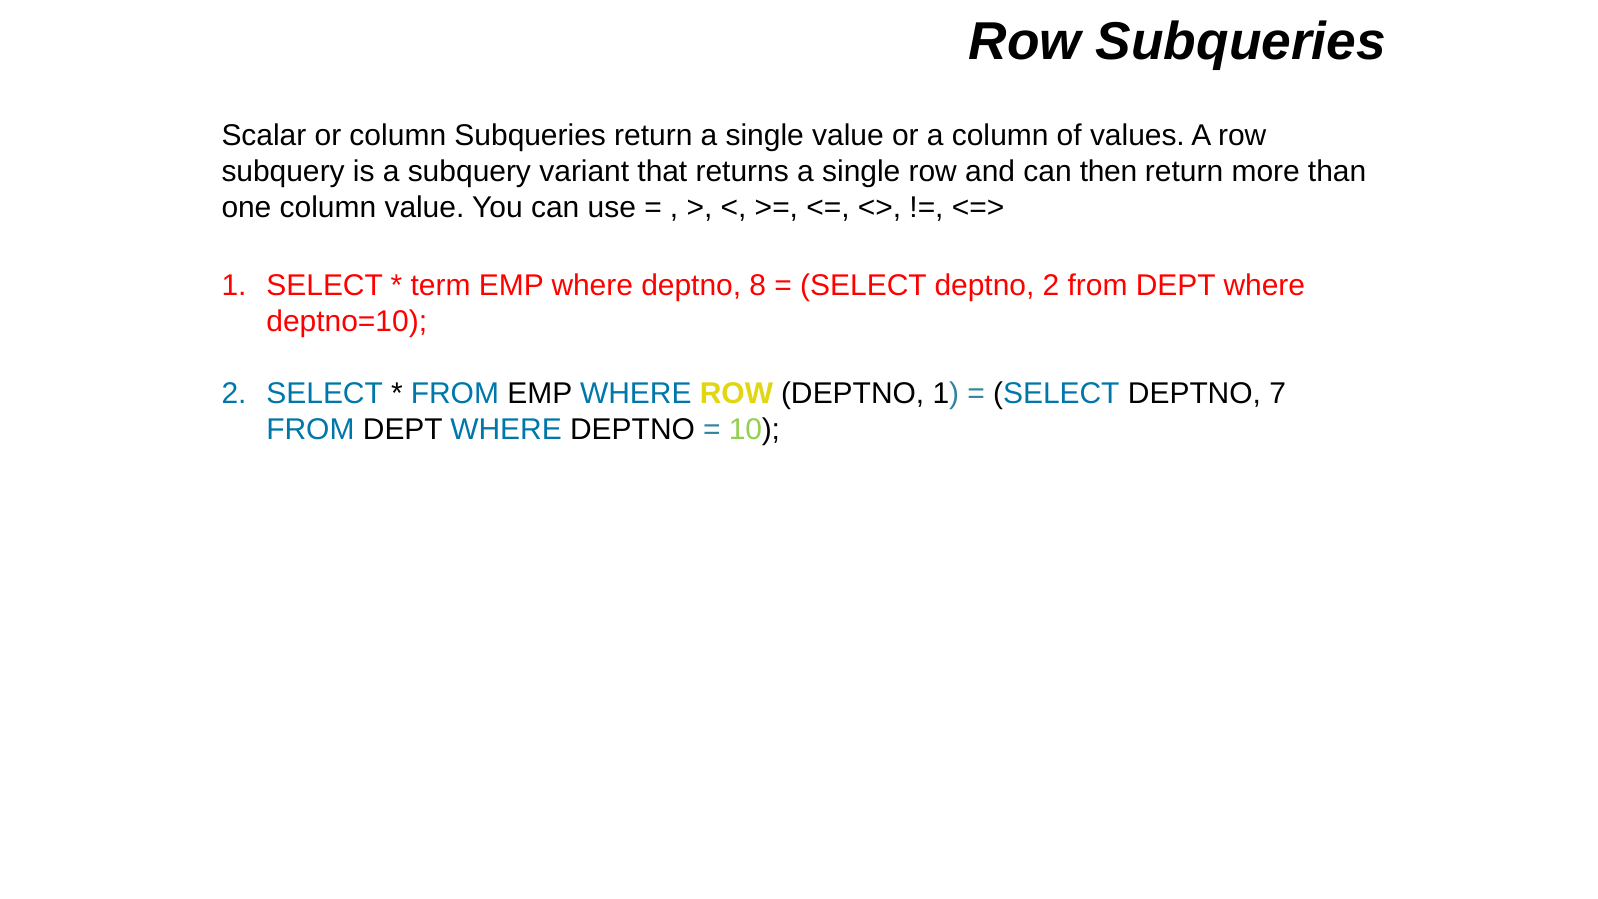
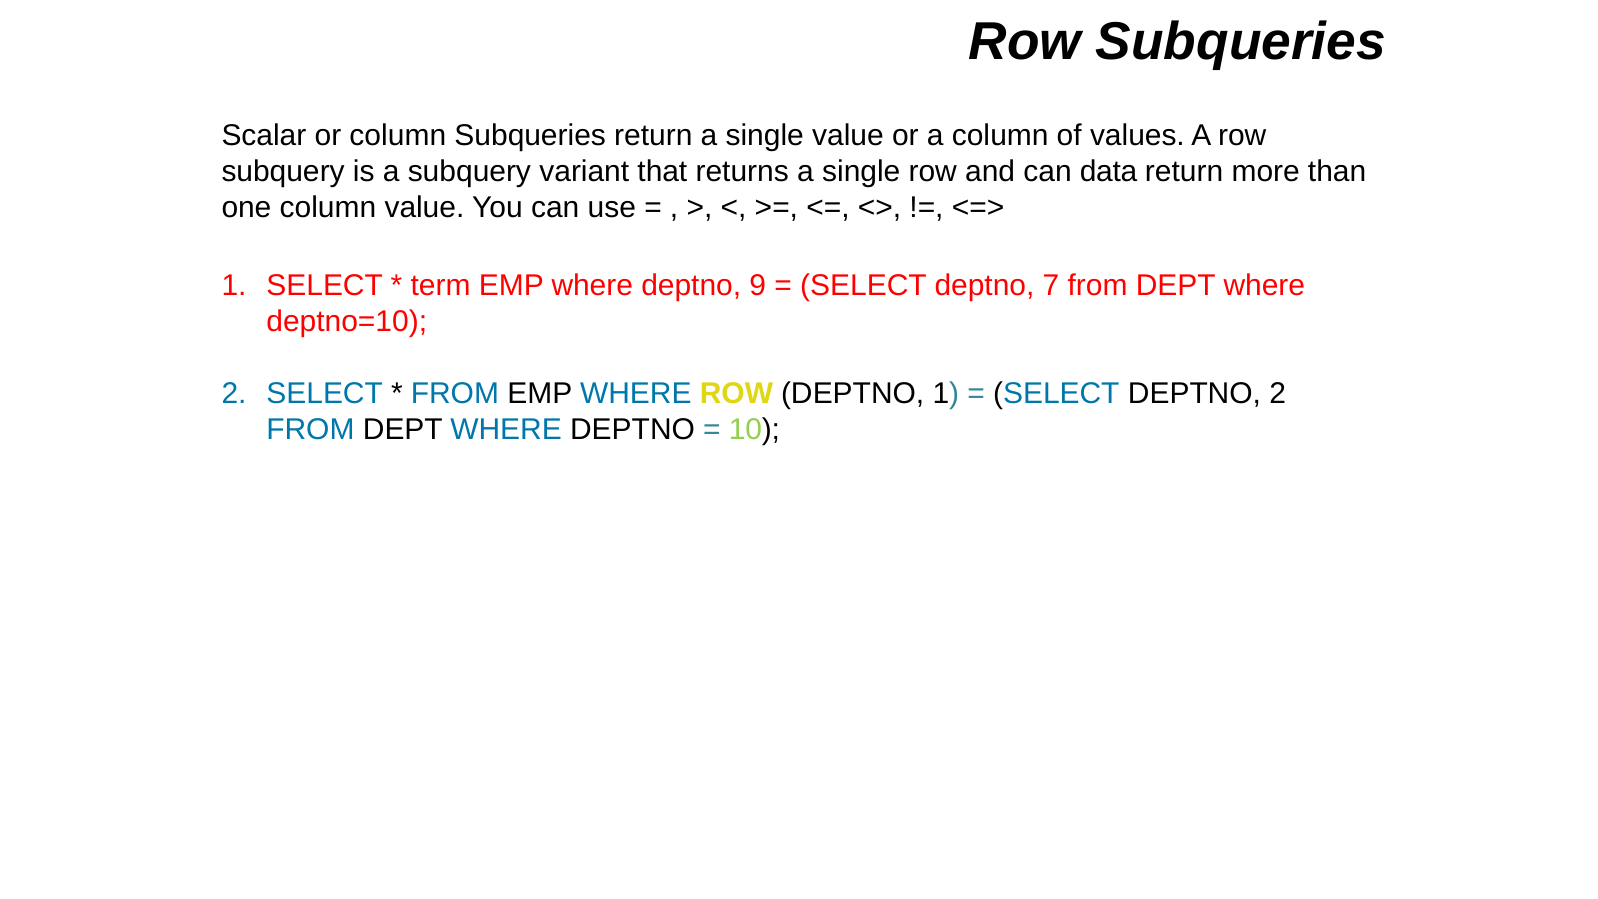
then: then -> data (1109, 172)
8: 8 -> 9 (758, 286)
deptno 2: 2 -> 7 (1051, 286)
DEPTNO 7: 7 -> 2 (1278, 394)
